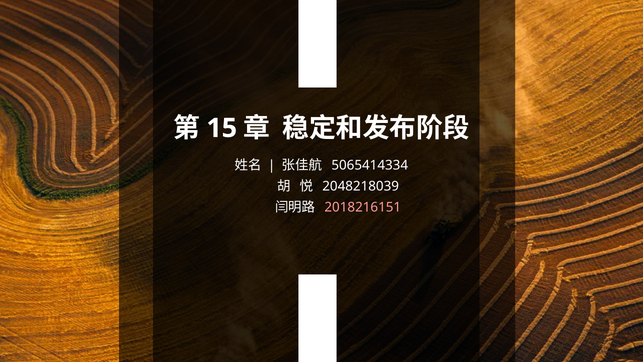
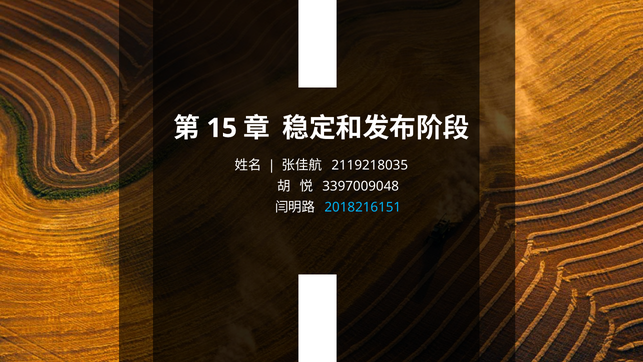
5065414334: 5065414334 -> 2119218035 (370, 165)
2048218039: 2048218039 -> 3397009048 (361, 186)
2018216151 colour: pink -> light blue (363, 207)
